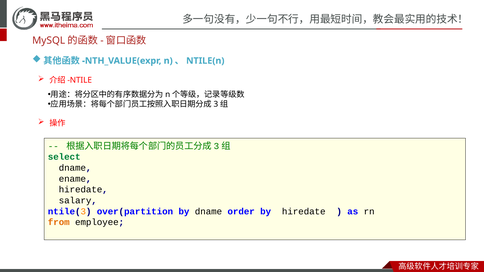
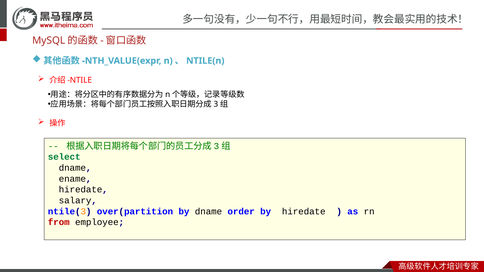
from colour: orange -> red (59, 222)
